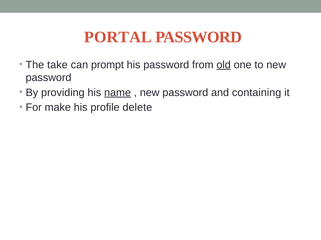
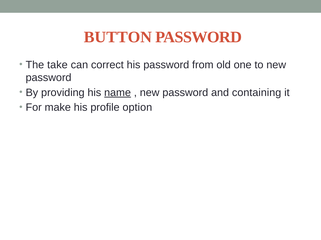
PORTAL: PORTAL -> BUTTON (118, 37)
prompt: prompt -> correct (107, 65)
old underline: present -> none (224, 65)
delete: delete -> option (137, 108)
